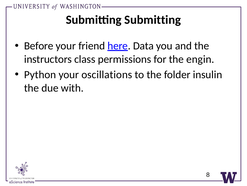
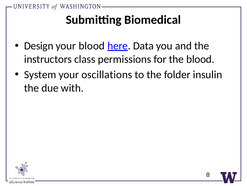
Submitting Submitting: Submitting -> Biomedical (153, 20)
Before: Before -> Design (39, 46)
your friend: friend -> blood (92, 46)
the engin: engin -> blood (200, 59)
Python: Python -> System (40, 74)
